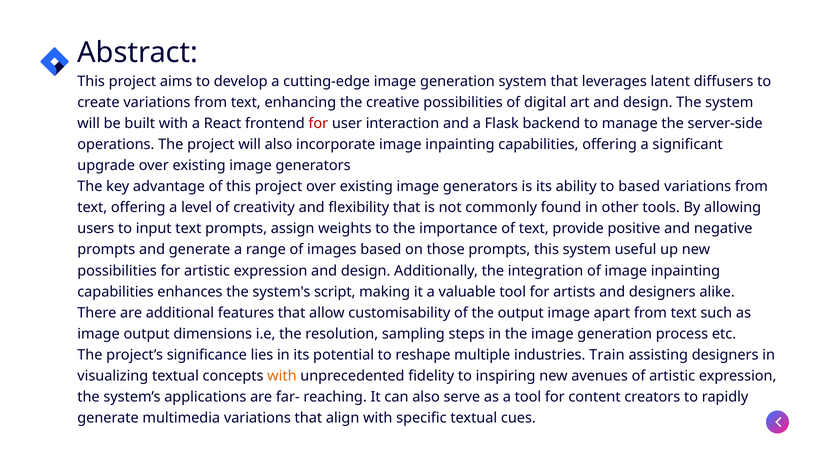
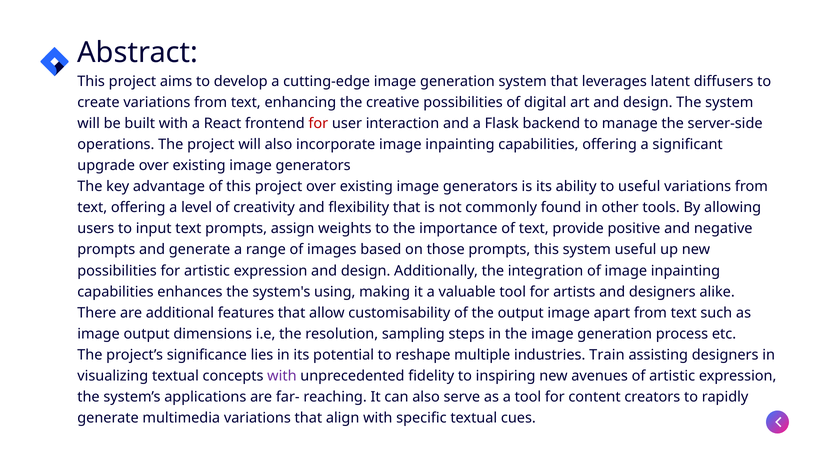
to based: based -> useful (639, 187)
script: script -> using (335, 292)
with colour: orange -> purple (282, 376)
